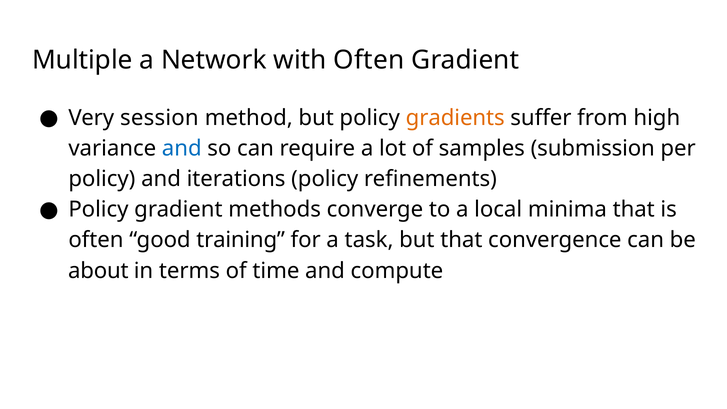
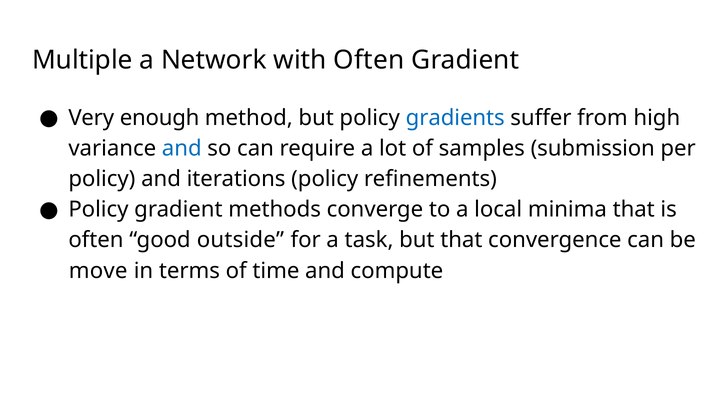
session: session -> enough (160, 118)
gradients colour: orange -> blue (455, 118)
training: training -> outside (240, 240)
about: about -> move (98, 271)
